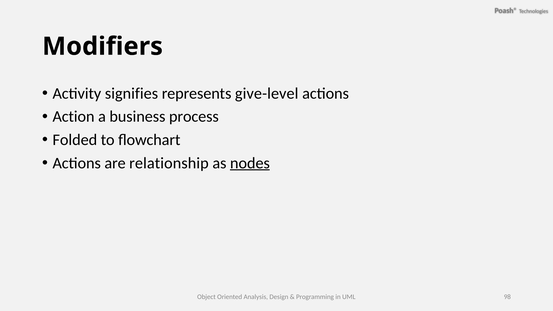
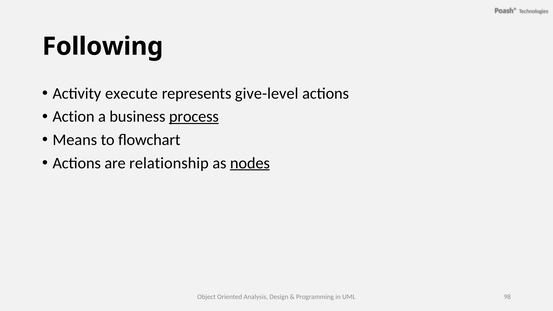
Modifiers: Modifiers -> Following (103, 46)
signifies: signifies -> execute (131, 93)
process underline: none -> present (194, 117)
Folded: Folded -> Means (75, 140)
